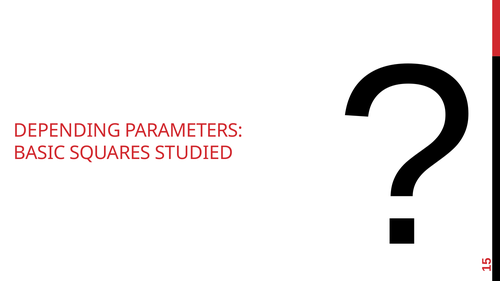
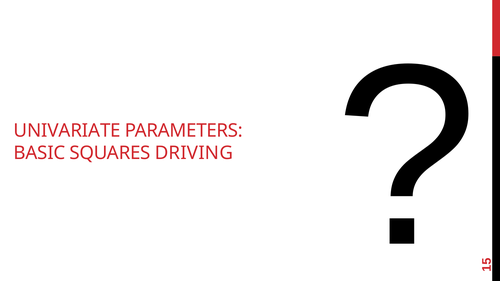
DEPENDING: DEPENDING -> UNIVARIATE (67, 131)
STUDIED: STUDIED -> DRIVING (194, 153)
